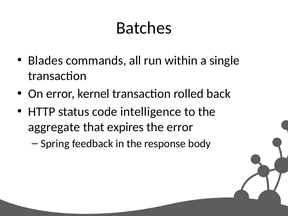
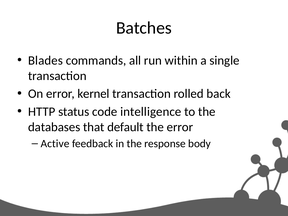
aggregate: aggregate -> databases (54, 127)
expires: expires -> default (125, 127)
Spring: Spring -> Active (55, 144)
